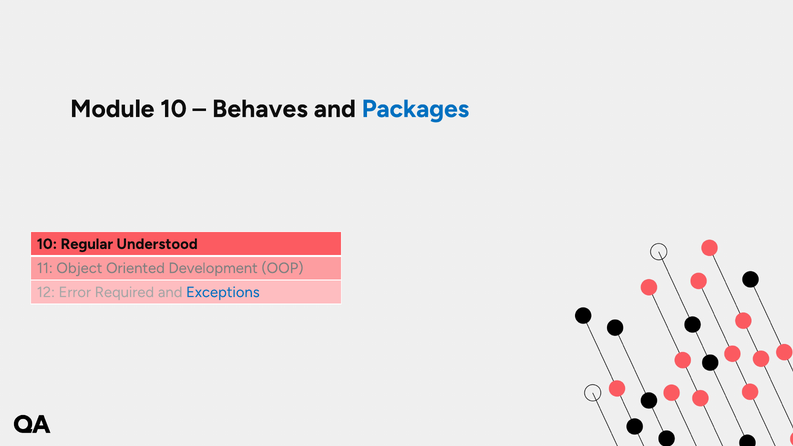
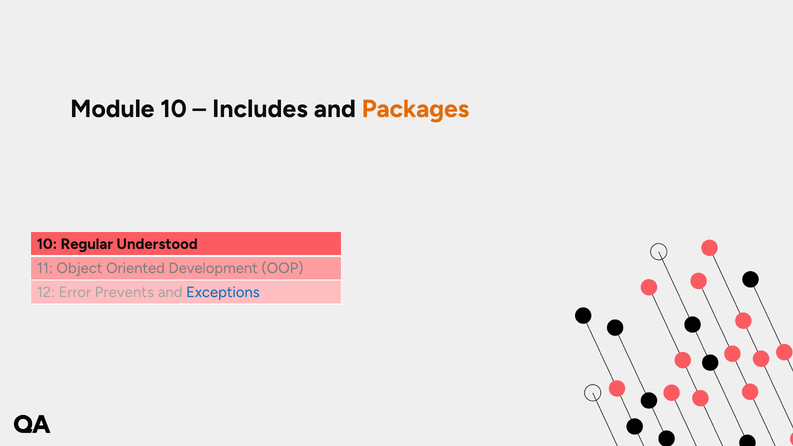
Behaves: Behaves -> Includes (260, 109)
Packages colour: blue -> orange (415, 109)
Required: Required -> Prevents (124, 292)
